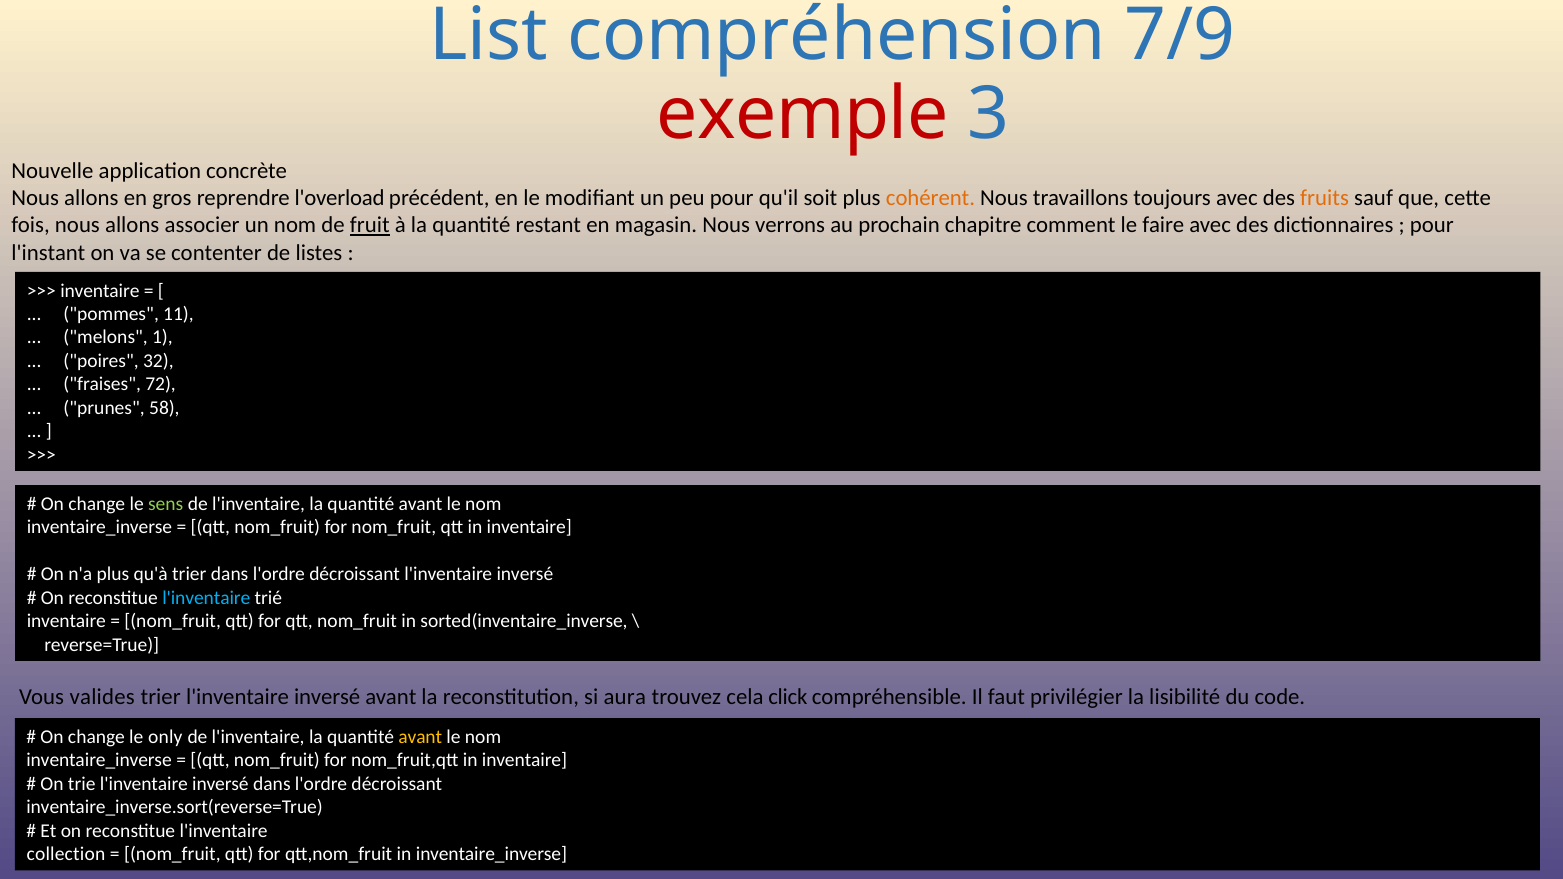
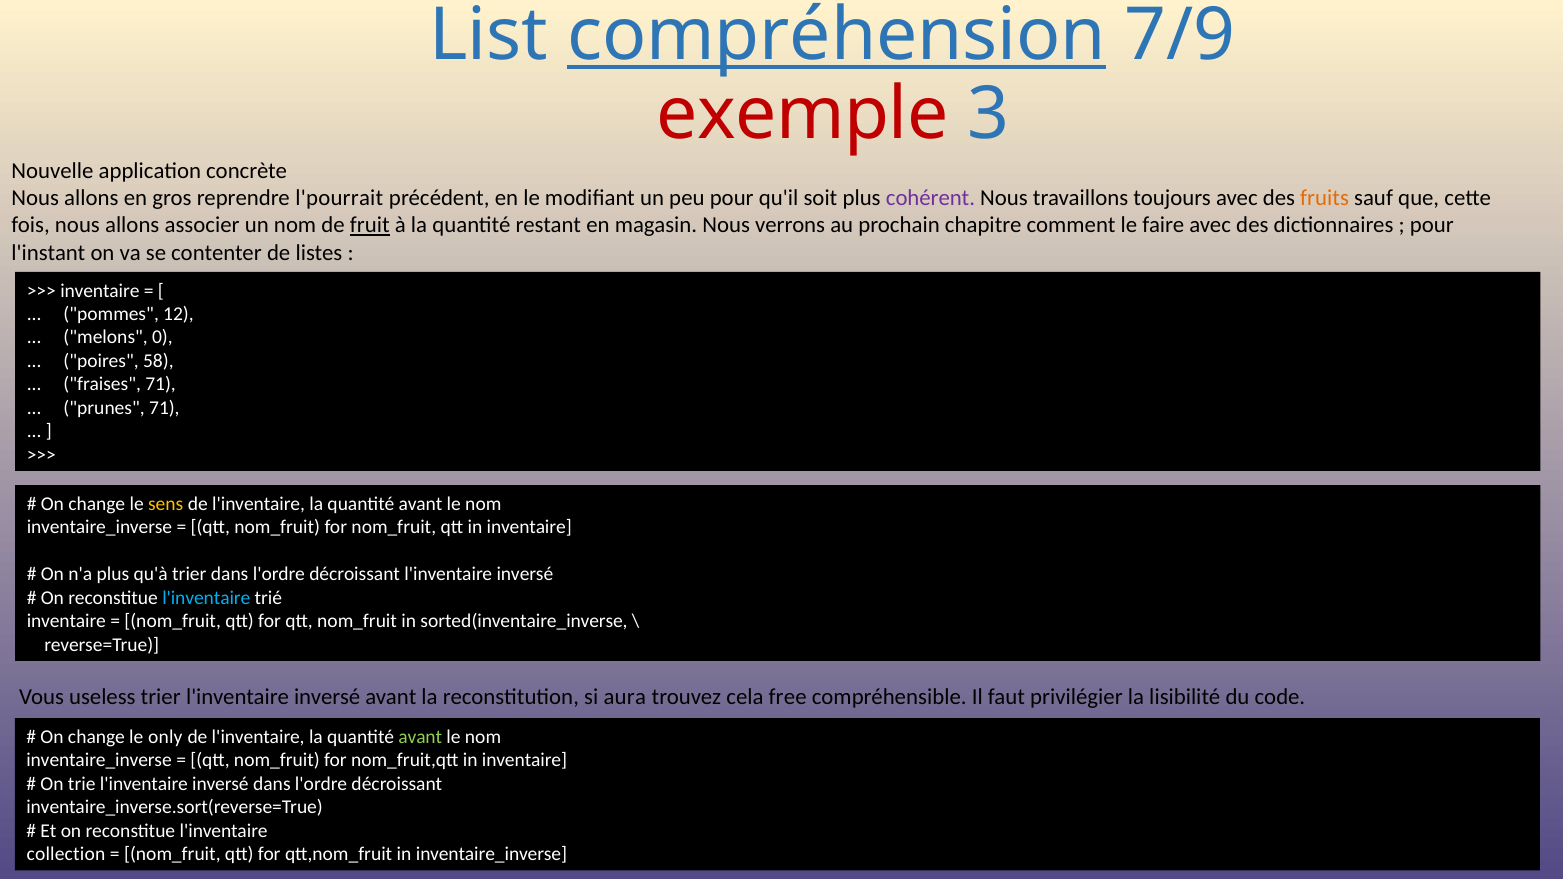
compréhension underline: none -> present (837, 35)
l'overload: l'overload -> l'pourrait (339, 198)
cohérent colour: orange -> purple (931, 198)
11: 11 -> 12 (178, 314)
1: 1 -> 0 (162, 338)
32: 32 -> 58 (158, 361)
fraises 72: 72 -> 71 (161, 385)
prunes 58: 58 -> 71 (164, 408)
sens colour: light green -> yellow (166, 504)
valides: valides -> useless (102, 697)
click: click -> free (788, 697)
avant colour: yellow -> light green (420, 737)
